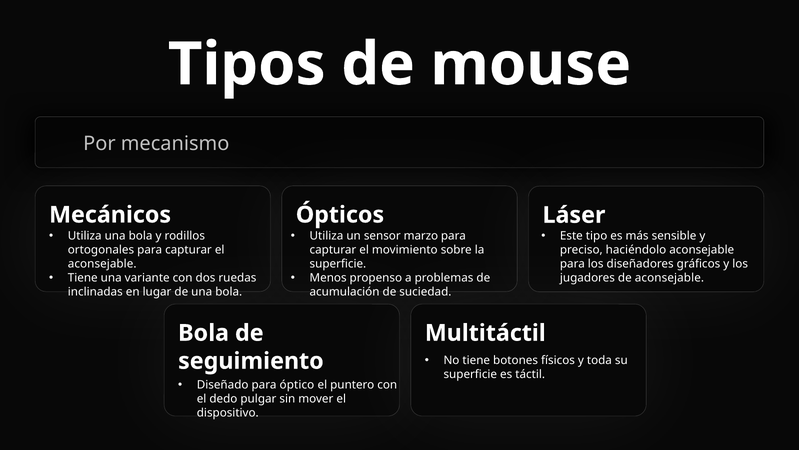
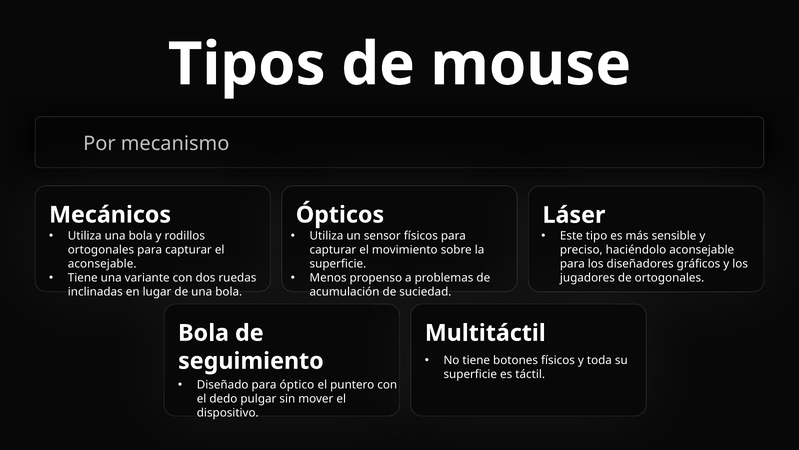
sensor marzo: marzo -> físicos (421, 235)
de aconsejable: aconsejable -> ortogonales (670, 278)
